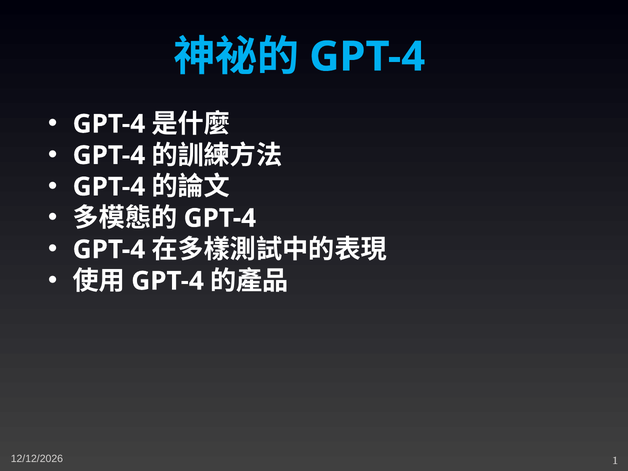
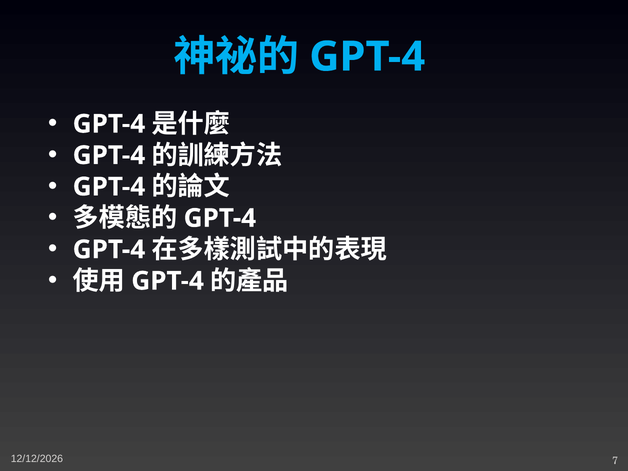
1: 1 -> 7 (615, 461)
